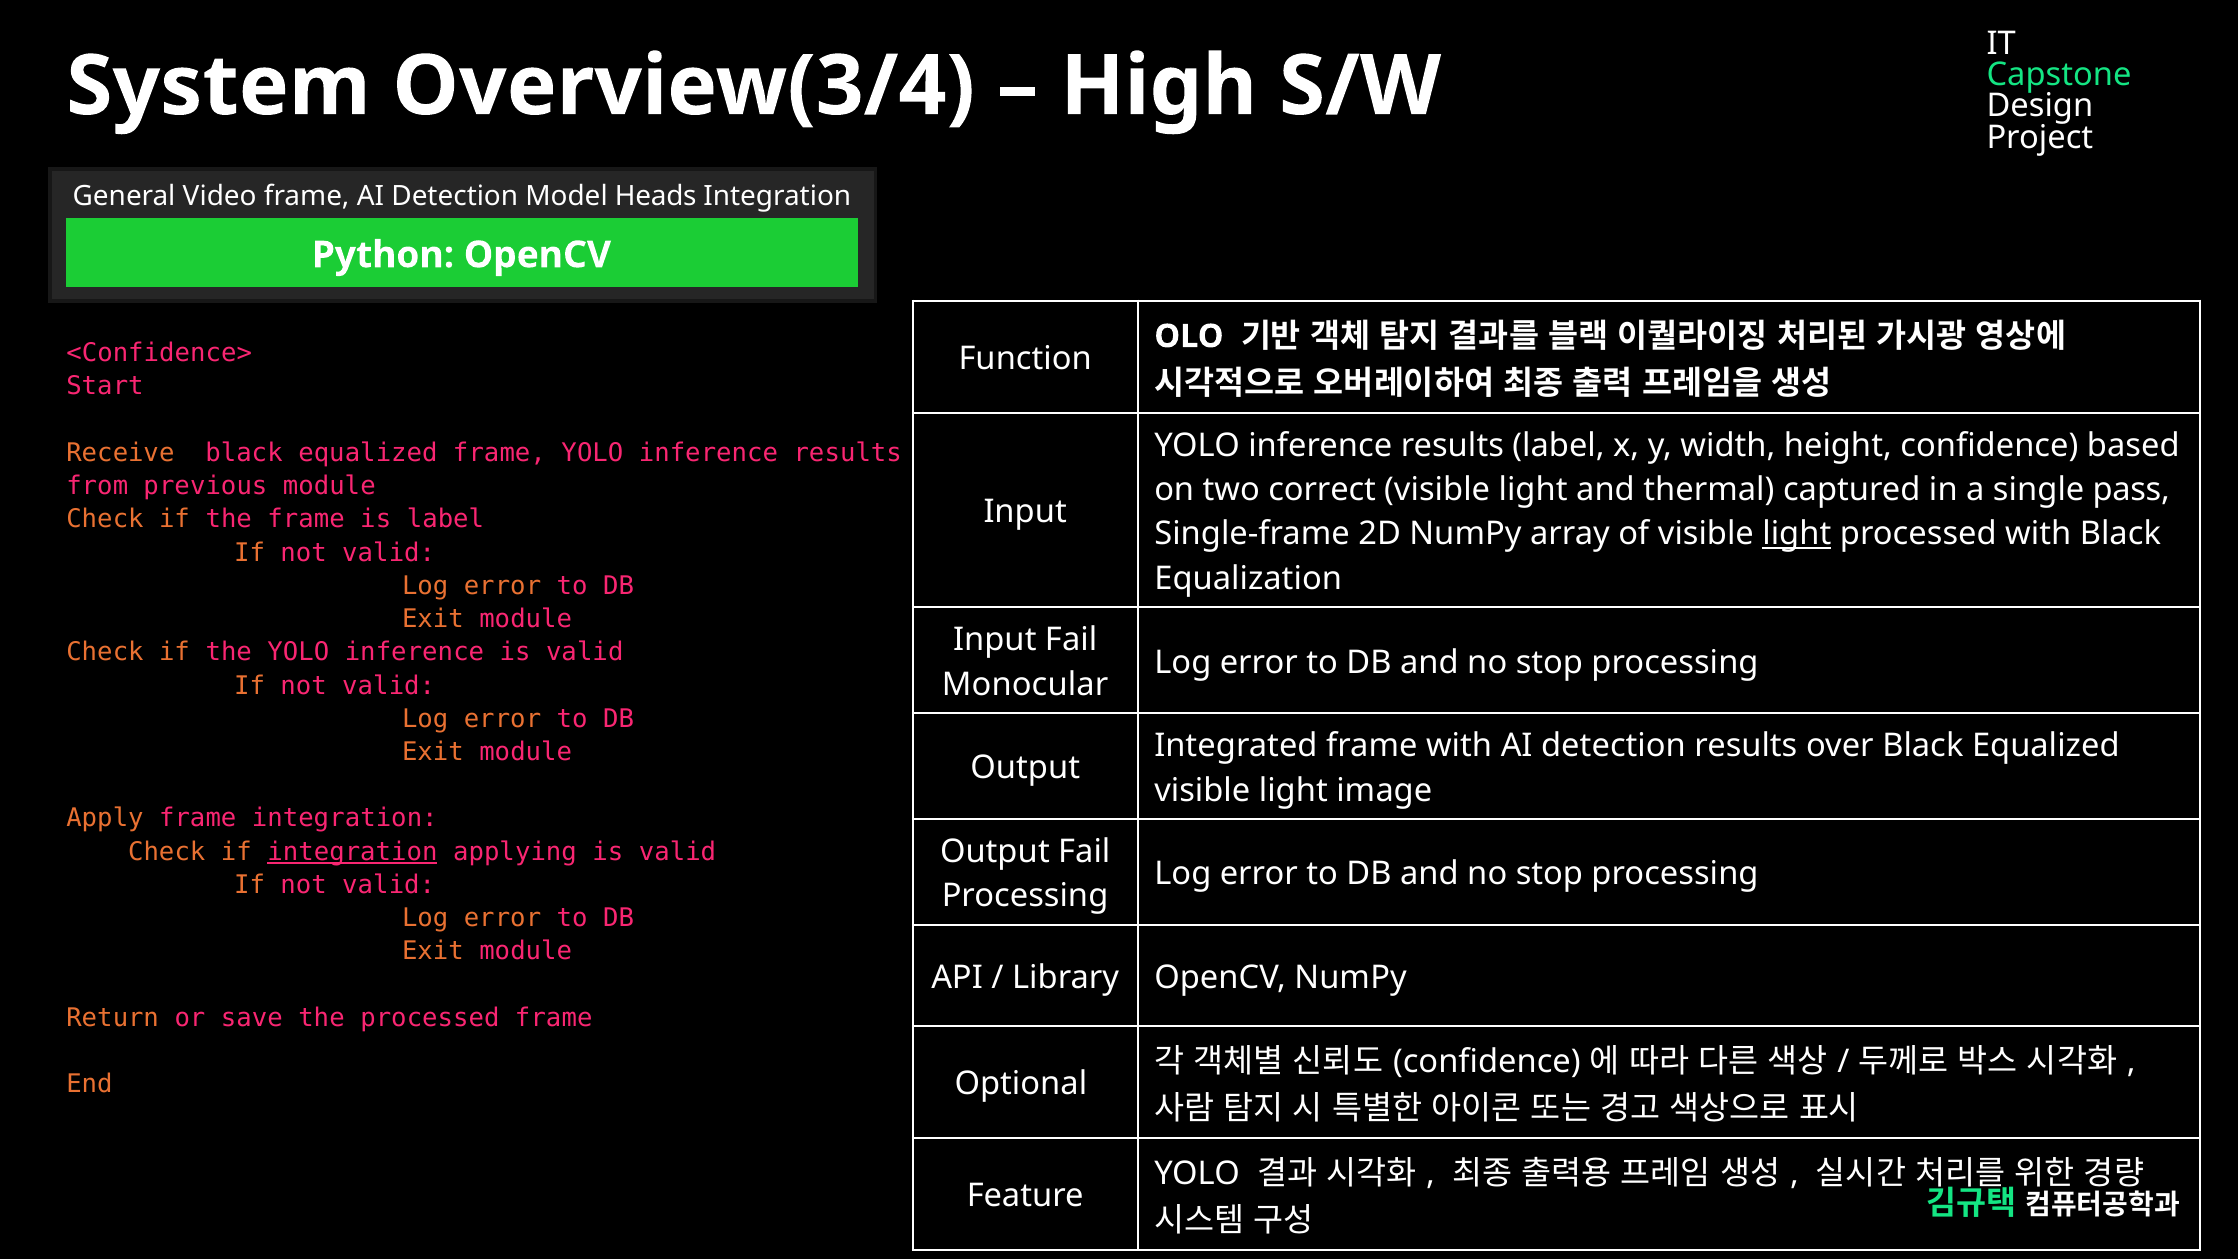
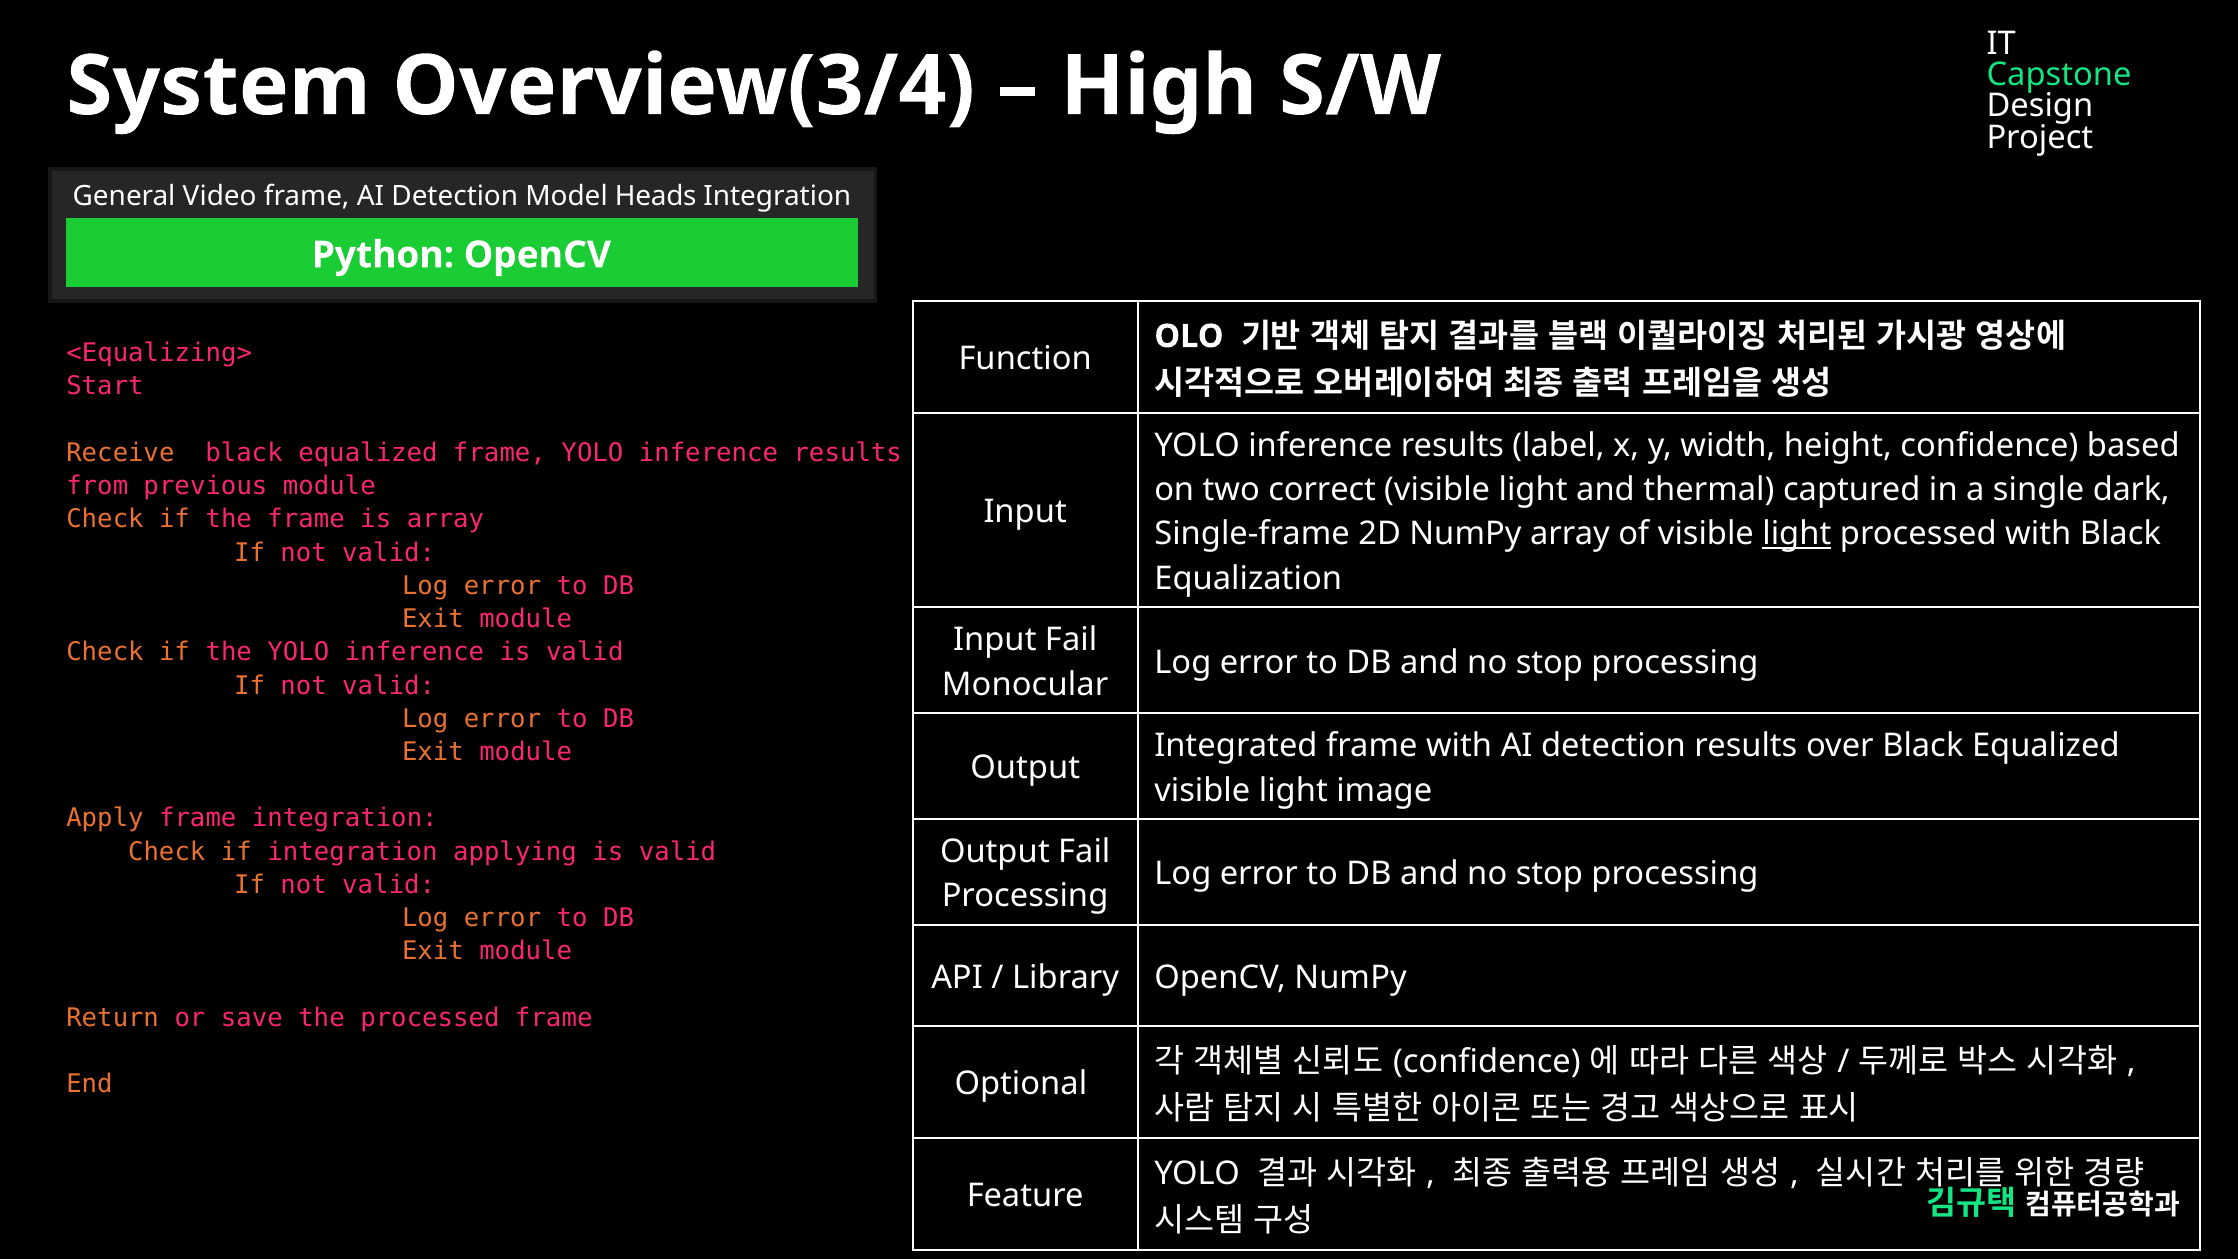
<Confidence>: <Confidence> -> <Equalizing> (159, 353)
pass: pass -> dark (2131, 490)
is label: label -> array (445, 519)
integration underline: present -> none (352, 852)
